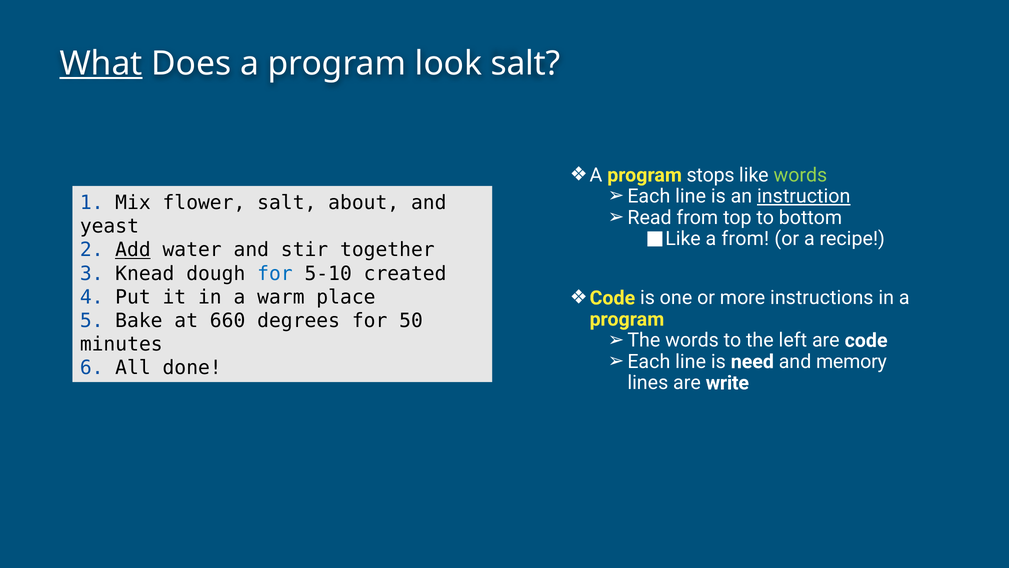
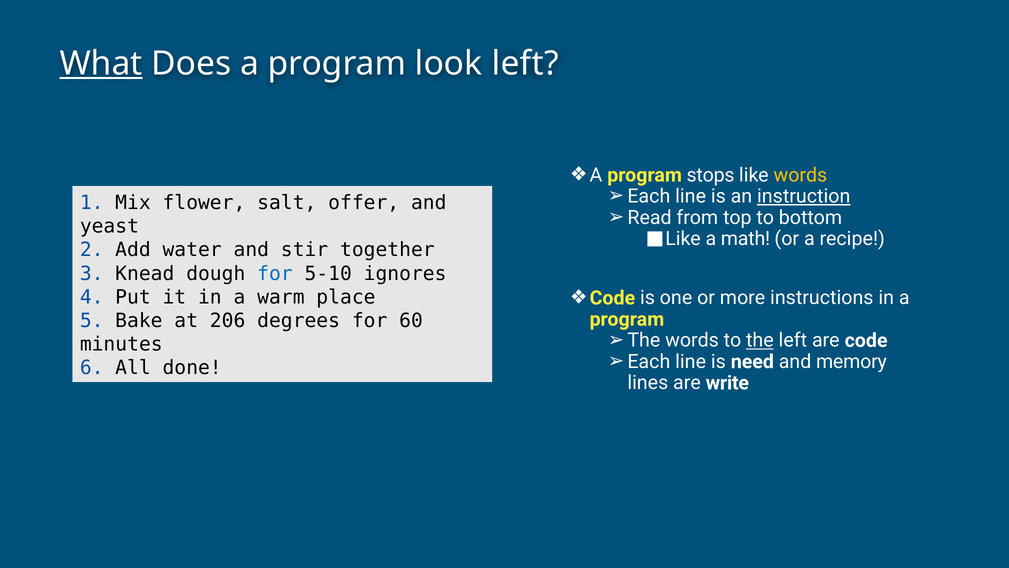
look salt: salt -> left (525, 64)
words colour: light green -> yellow (800, 175)
about: about -> offer (364, 203)
a from: from -> math (746, 239)
Add underline: present -> none (133, 250)
created: created -> ignores (405, 273)
660: 660 -> 206 (228, 320)
50: 50 -> 60 (411, 320)
the underline: none -> present (760, 340)
